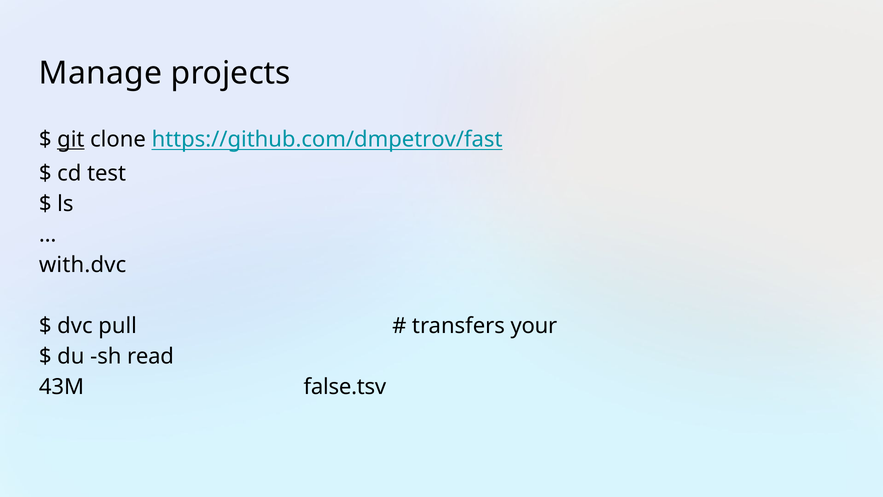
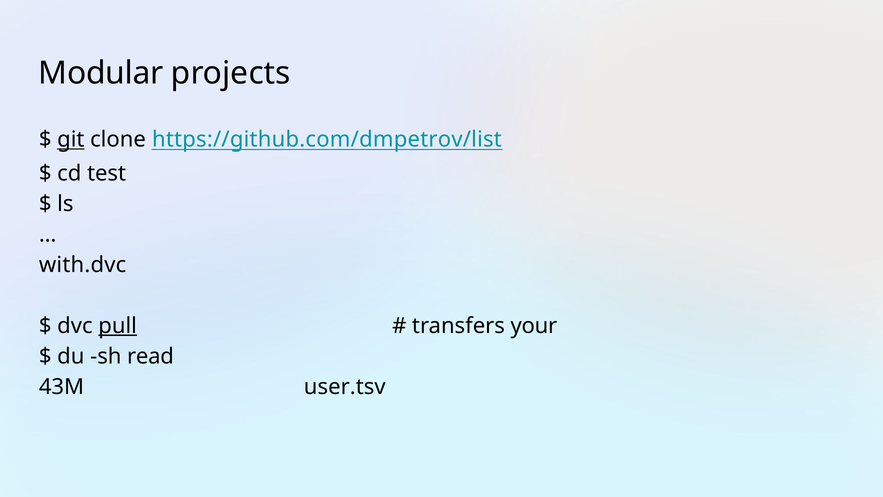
Manage: Manage -> Modular (101, 73)
https://github.com/dmpetrov/fast: https://github.com/dmpetrov/fast -> https://github.com/dmpetrov/list (327, 139)
pull underline: none -> present (118, 326)
false.tsv: false.tsv -> user.tsv (345, 387)
